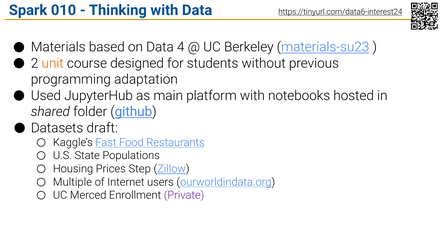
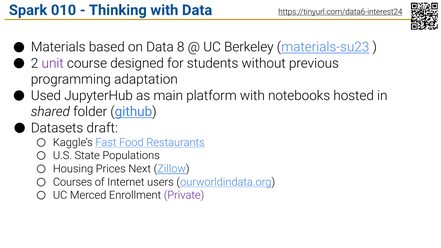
4: 4 -> 8 (181, 47)
unit colour: orange -> purple (53, 63)
Step: Step -> Next (140, 169)
Multiple: Multiple -> Courses (73, 182)
